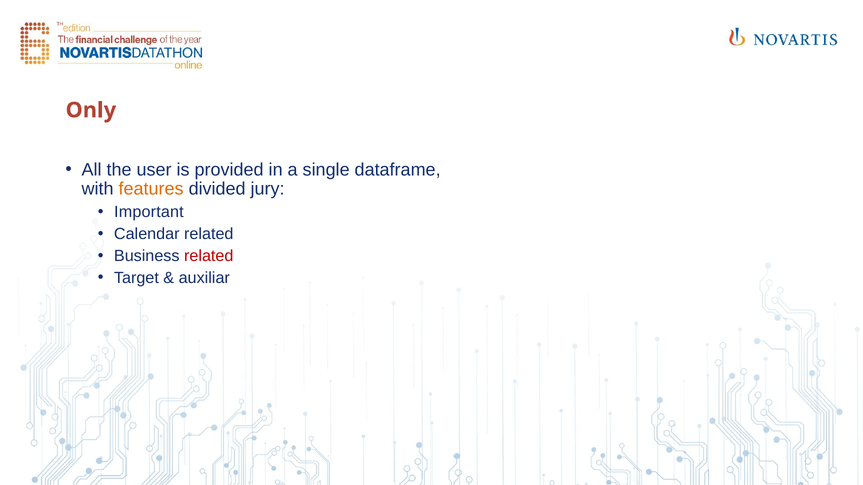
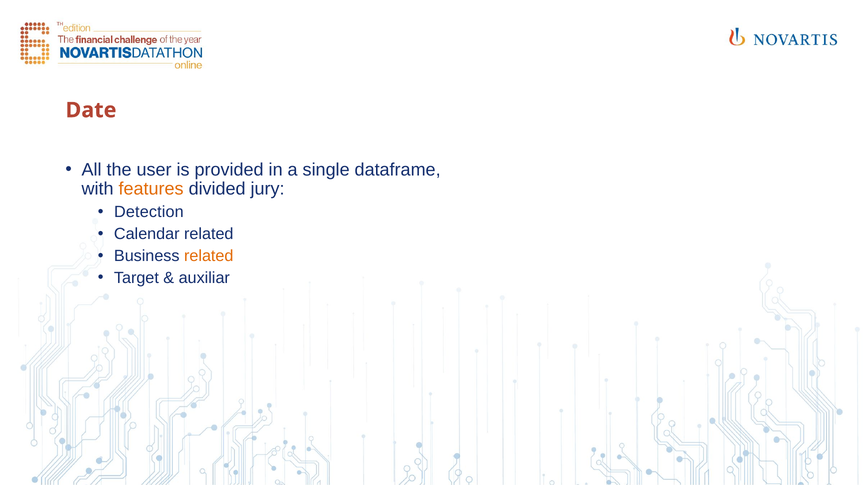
Only: Only -> Date (91, 110)
Important: Important -> Detection (149, 212)
related colour: red -> orange (209, 256)
